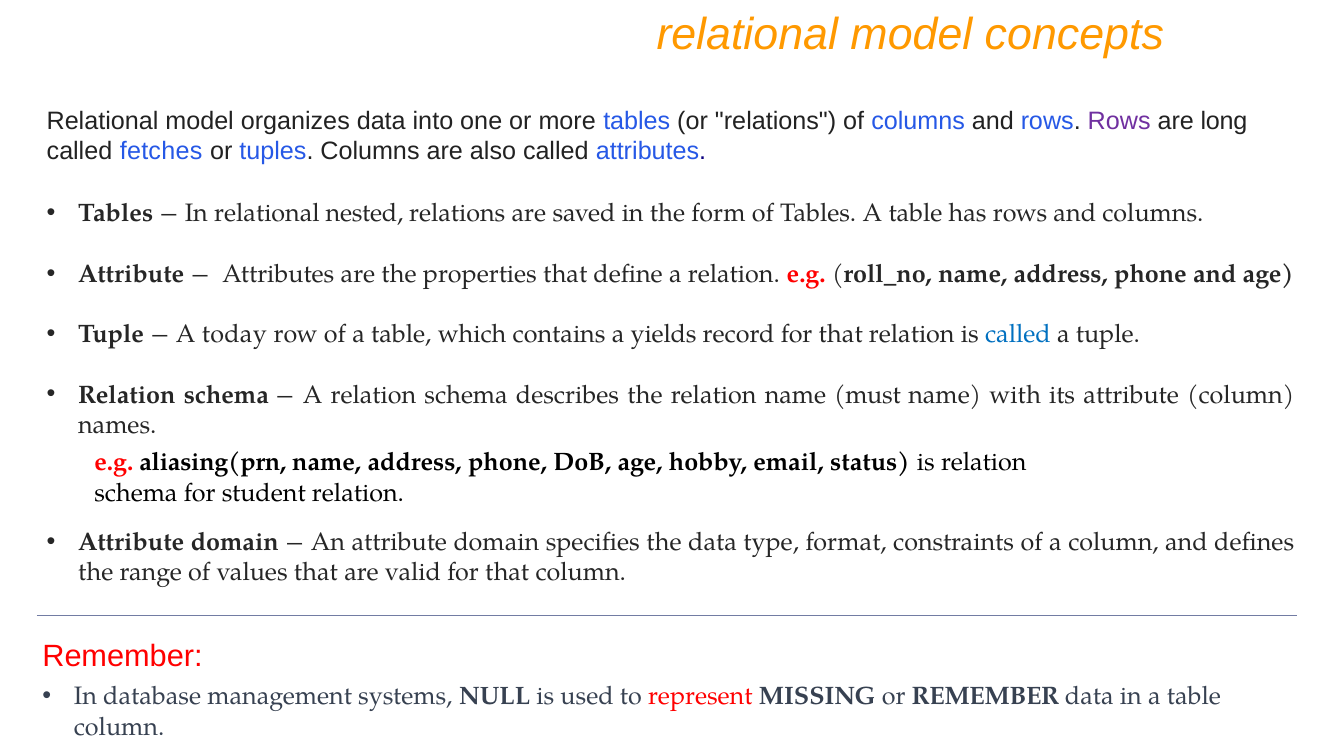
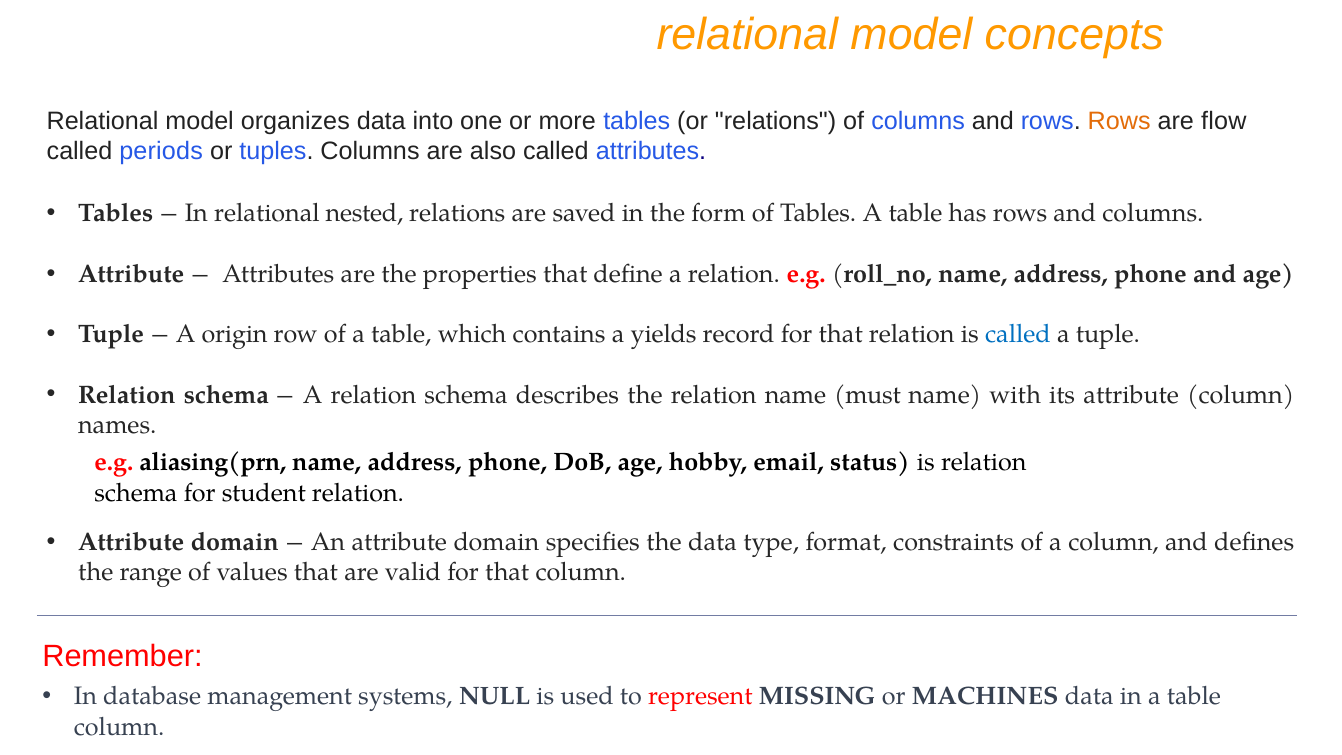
Rows colour: purple -> orange (1119, 121)
long: long -> flow (1224, 121)
fetches: fetches -> periods (161, 151)
today: today -> origin (235, 334)
or REMEMBER: REMEMBER -> MACHINES (985, 696)
